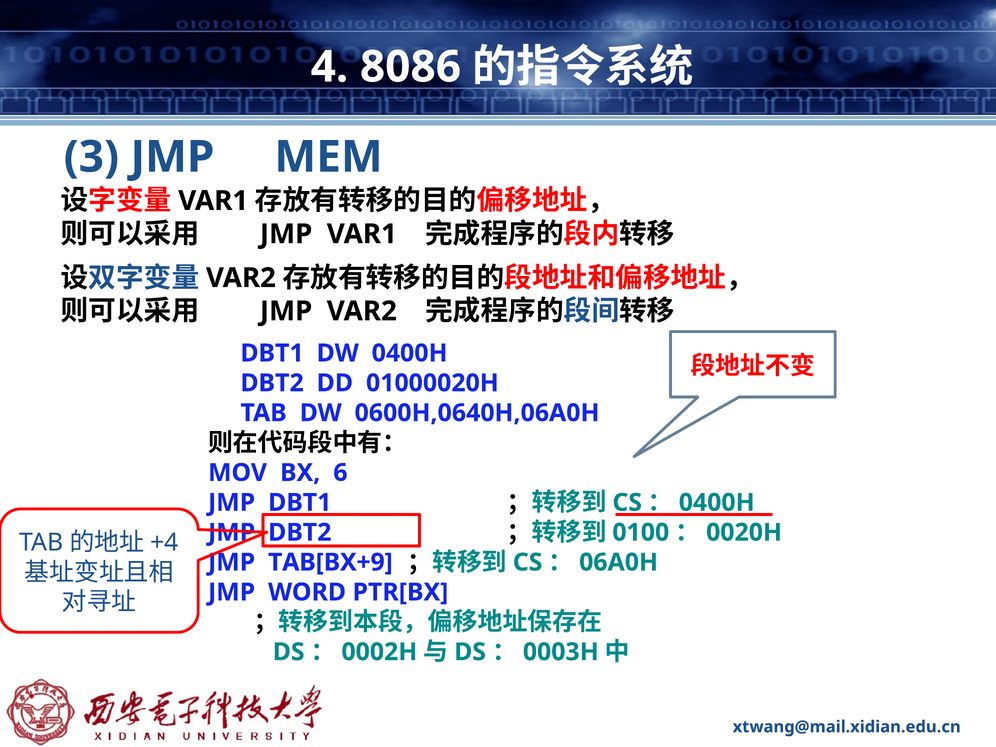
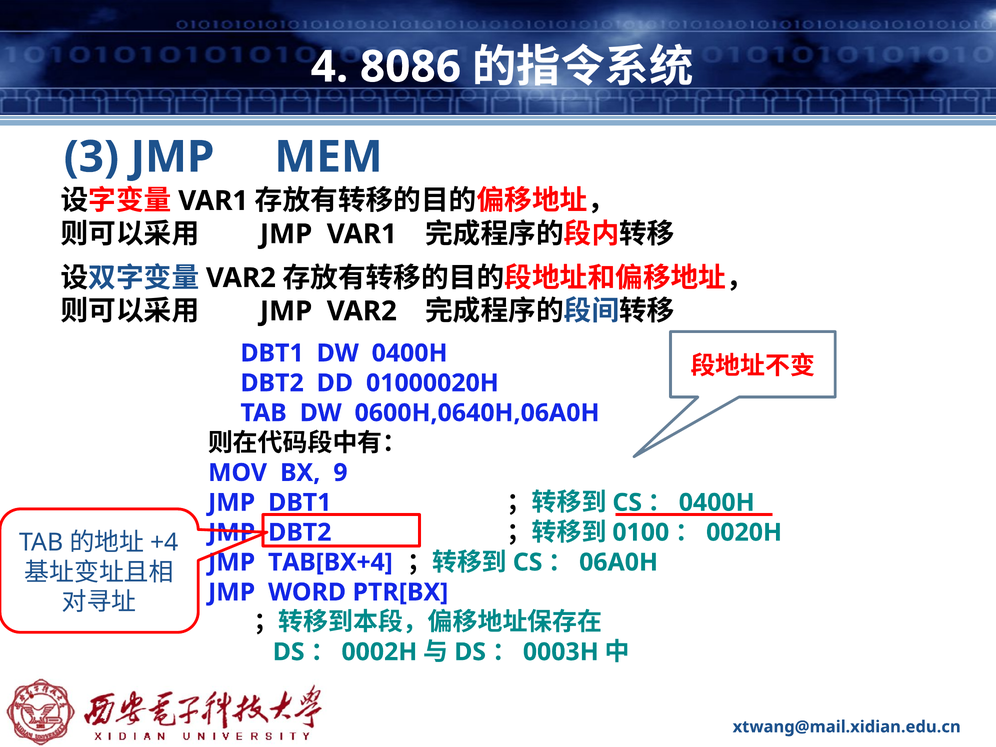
6: 6 -> 9 (340, 473)
TAB[BX+9: TAB[BX+9 -> TAB[BX+4 (330, 562)
